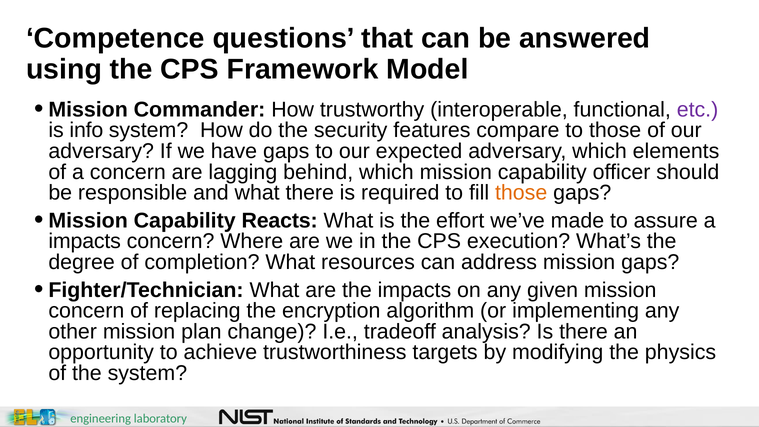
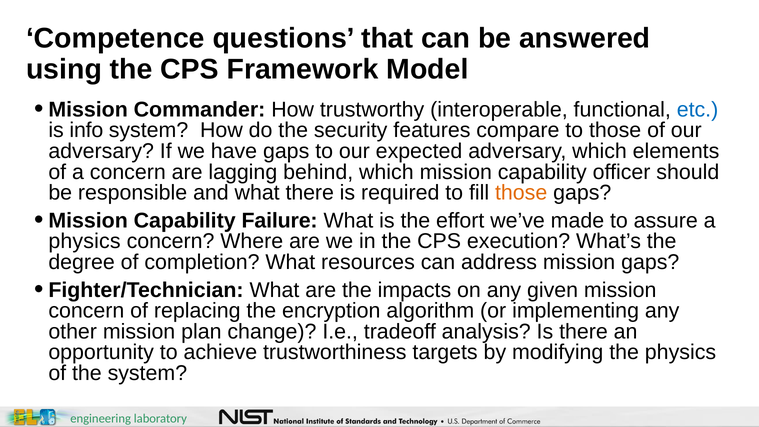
etc colour: purple -> blue (698, 110)
Reacts: Reacts -> Failure (280, 221)
impacts: impacts -> physics (84, 241)
